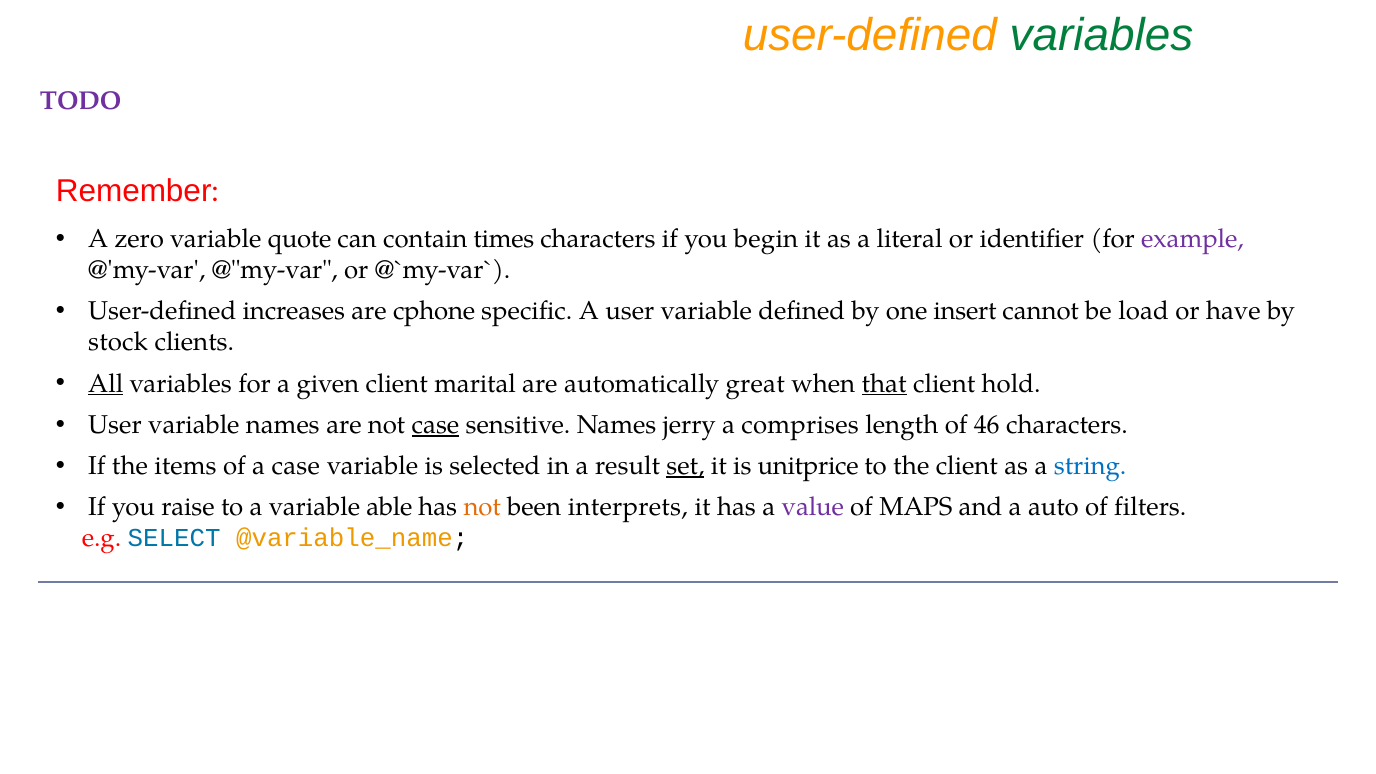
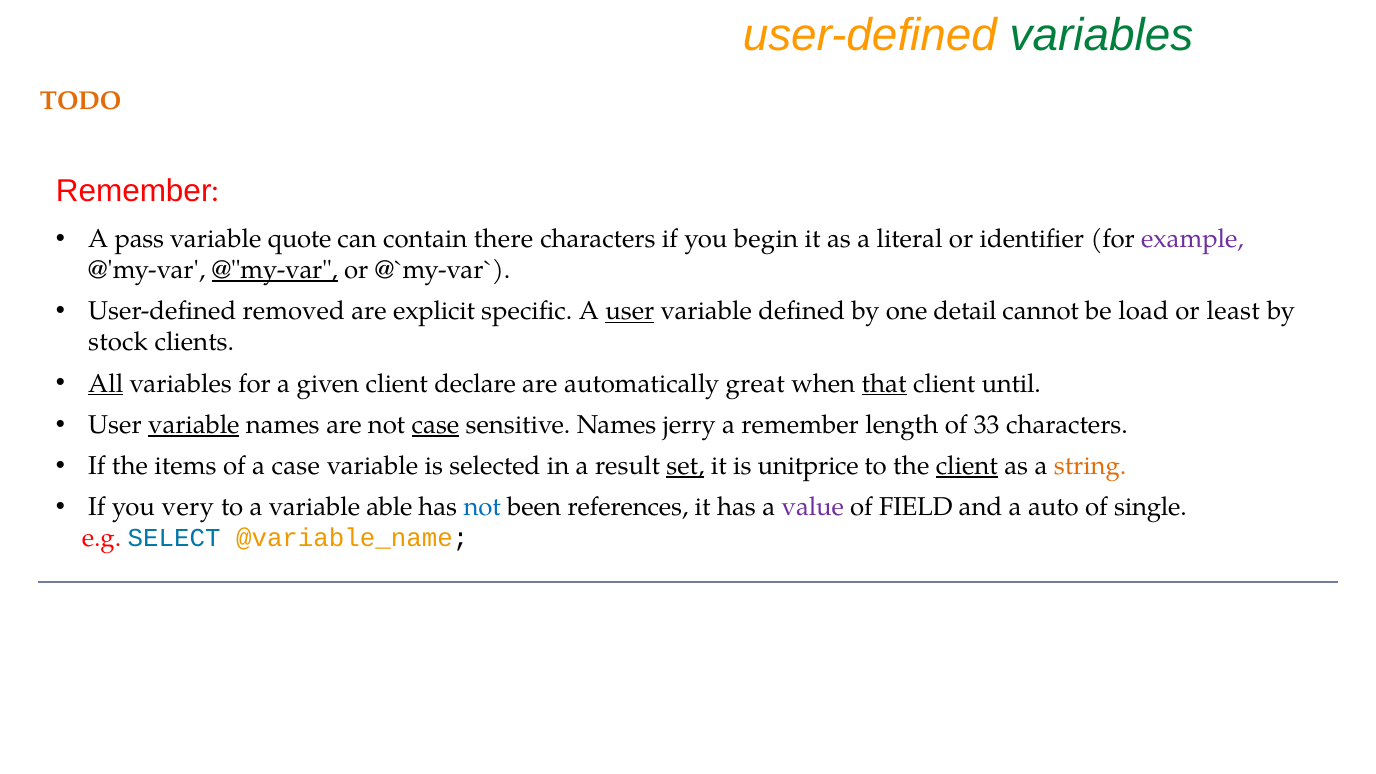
TODO colour: purple -> orange (81, 100)
zero: zero -> pass (139, 239)
times: times -> there (504, 239)
@"my-var underline: none -> present (275, 270)
increases: increases -> removed (294, 311)
cphone: cphone -> explicit (434, 311)
user underline: none -> present (630, 311)
insert: insert -> detail (965, 311)
have: have -> least (1233, 311)
marital: marital -> declare (475, 384)
hold: hold -> until (1011, 384)
variable underline: none -> present (194, 425)
a comprises: comprises -> remember (800, 425)
46: 46 -> 33 (987, 425)
client underline: none -> present (967, 466)
string colour: blue -> orange (1090, 466)
raise: raise -> very (188, 507)
not colour: orange -> blue (482, 507)
interprets: interprets -> references (628, 507)
MAPS: MAPS -> FIELD (916, 507)
filters: filters -> single (1150, 507)
